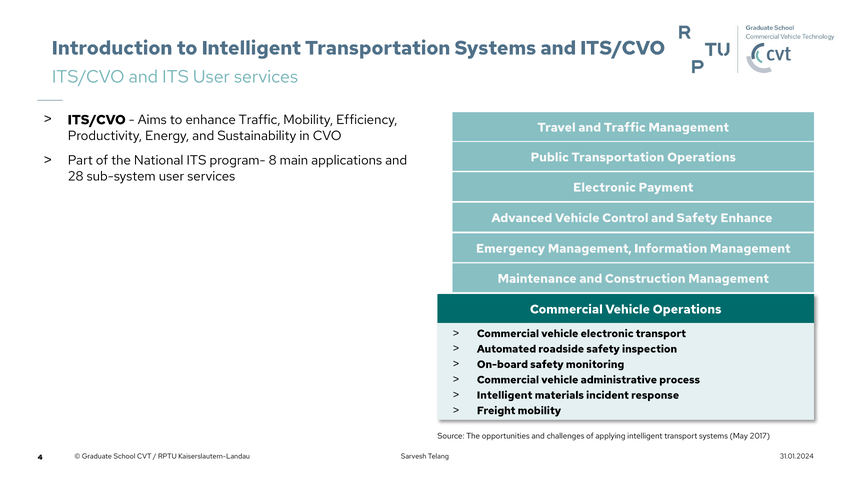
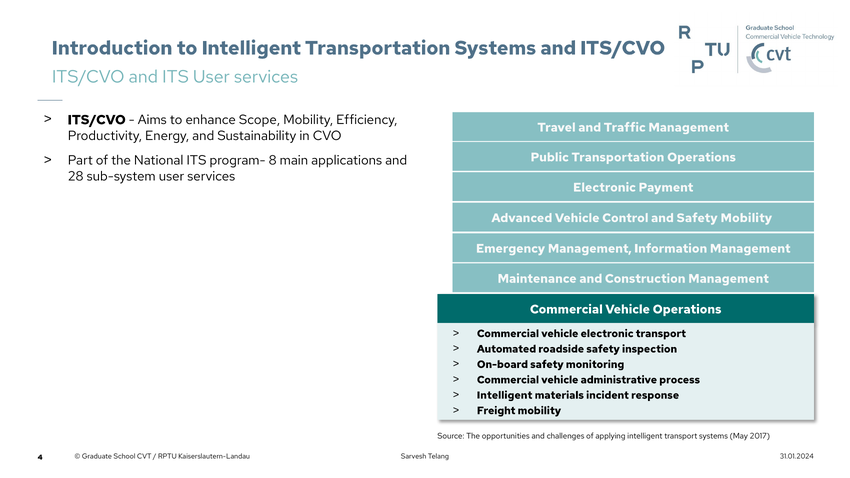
enhance Traffic: Traffic -> Scope (260, 120)
Safety Enhance: Enhance -> Mobility (746, 218)
